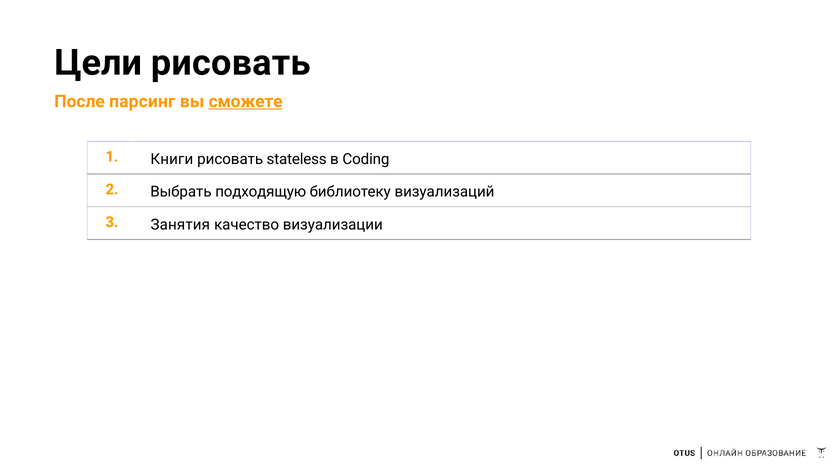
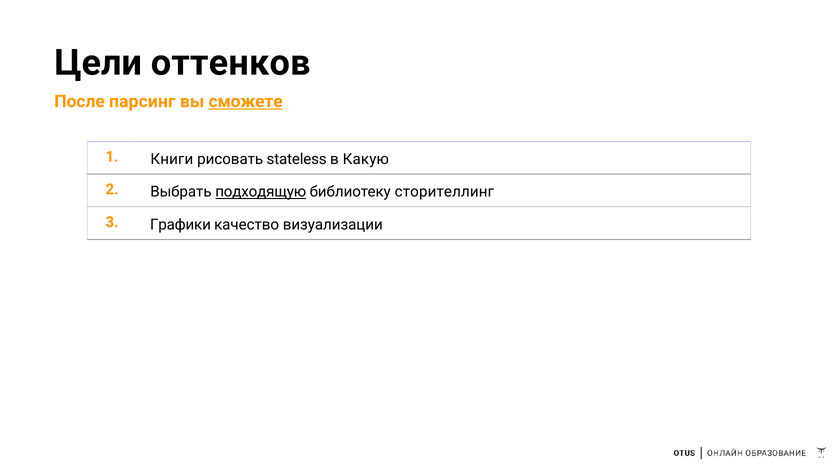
Цели рисовать: рисовать -> оттенков (231, 63)
Coding: Coding -> Какую (366, 159)
подходящую underline: none -> present (261, 192)
визуализаций: визуализаций -> сторителлинг (444, 192)
Занятия: Занятия -> Графики (180, 225)
